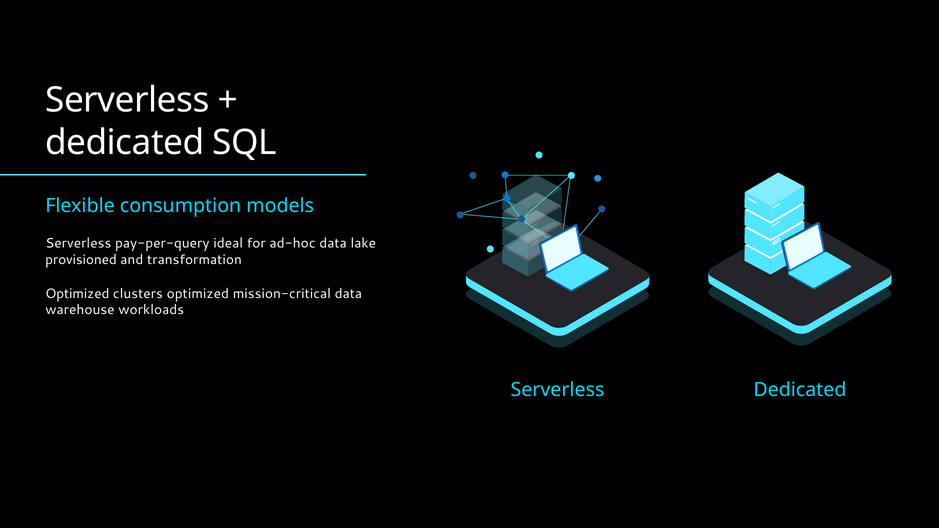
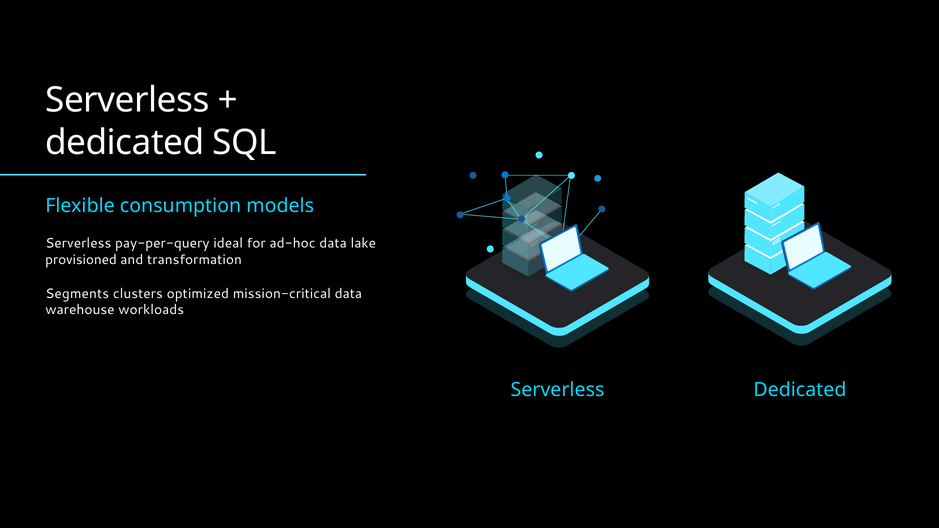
Optimized: Optimized -> Segments (77, 294)
